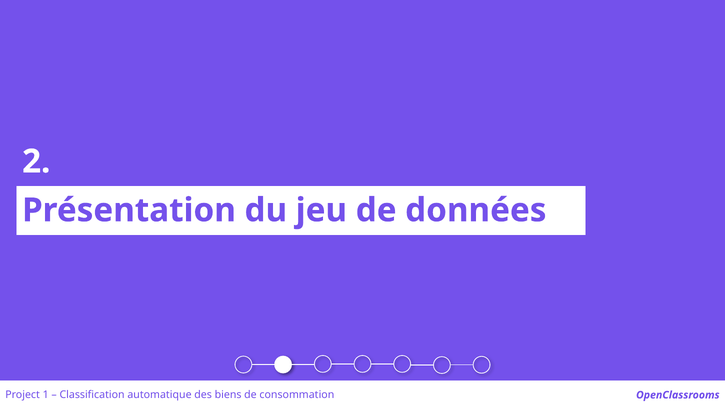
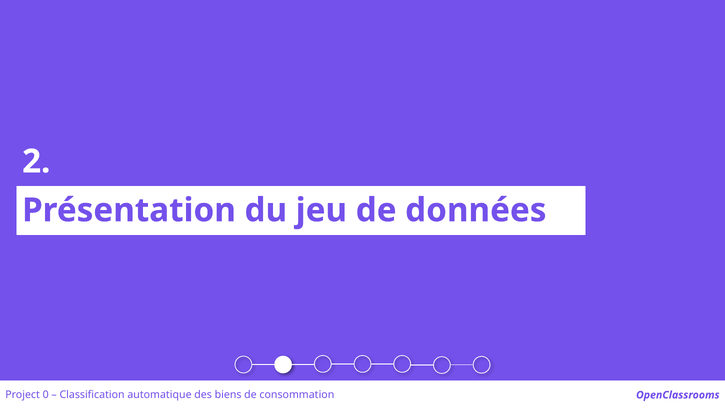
1: 1 -> 0 (46, 395)
